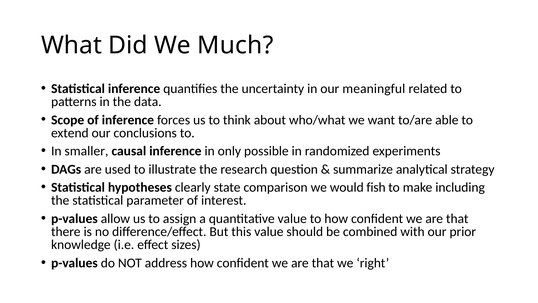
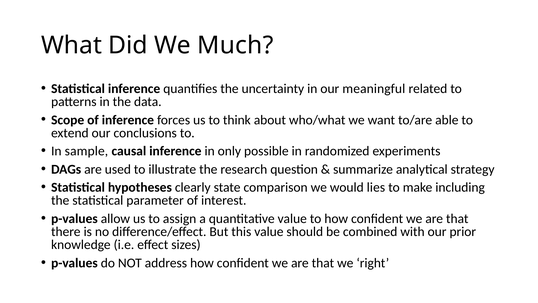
smaller: smaller -> sample (86, 151)
fish: fish -> lies (376, 187)
